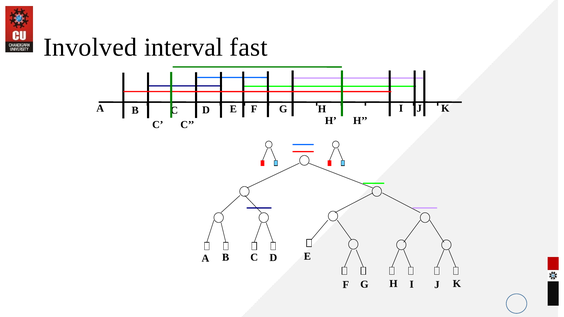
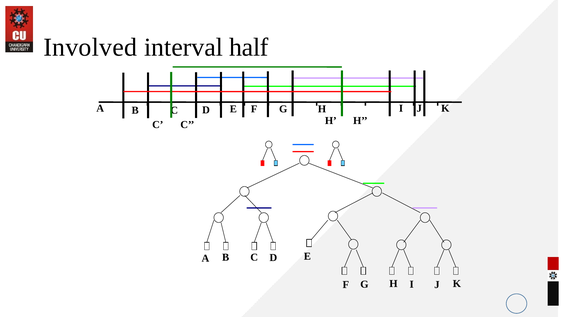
fast: fast -> half (249, 47)
